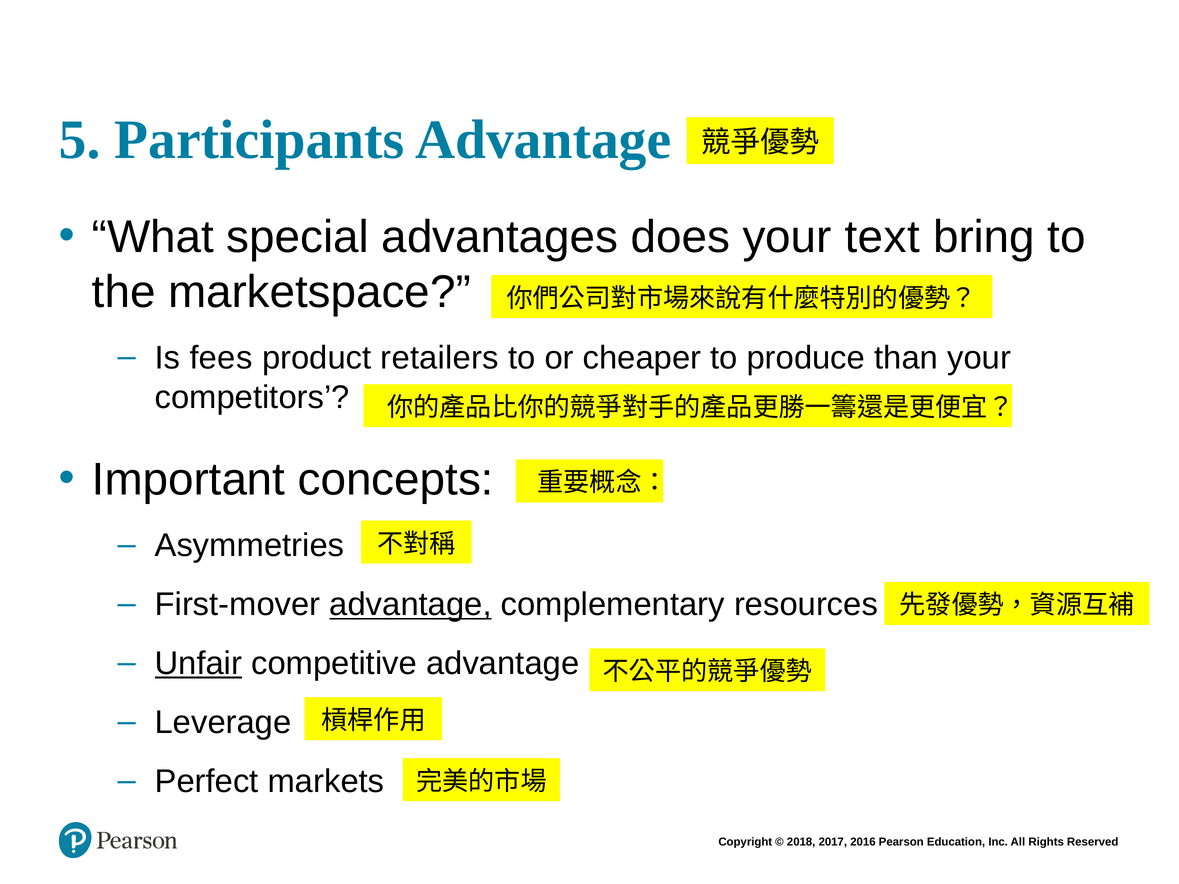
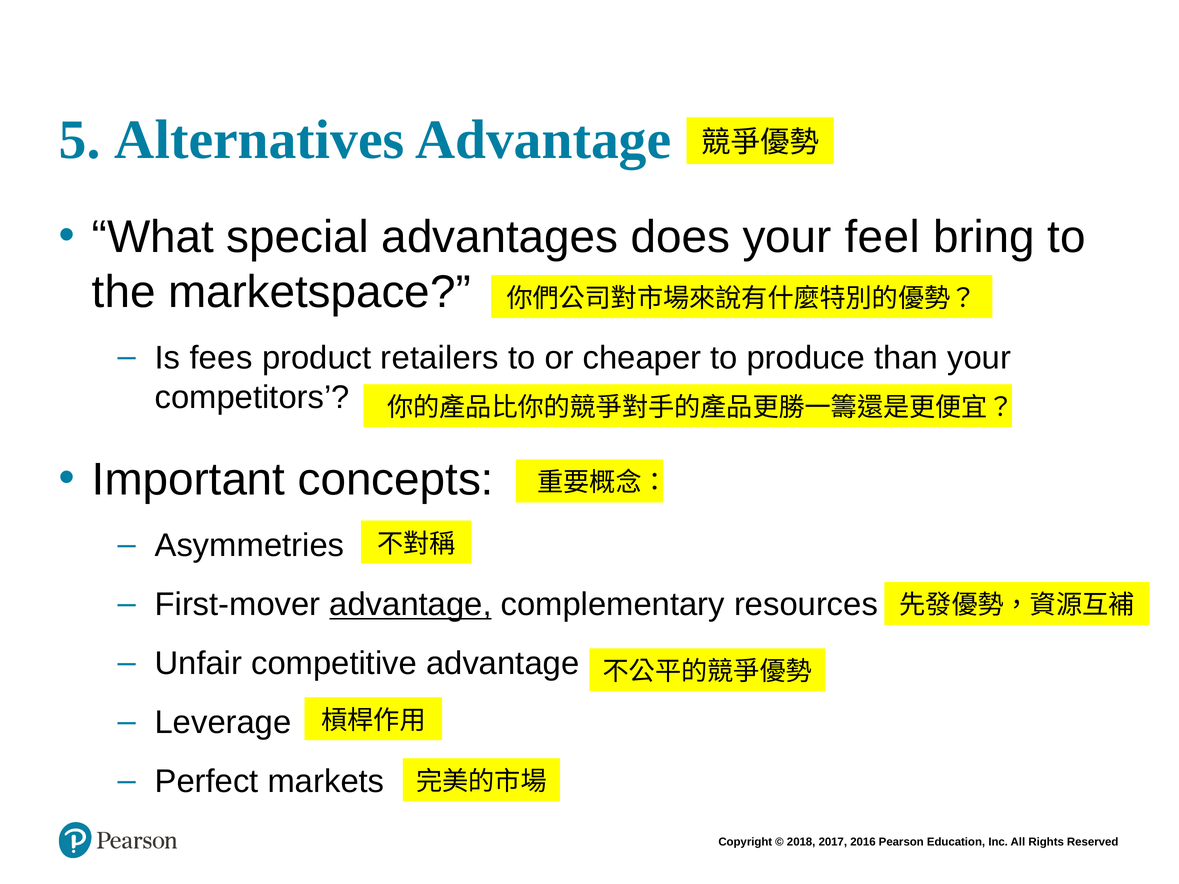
Participants: Participants -> Alternatives (259, 140)
text: text -> feel (882, 237)
Unfair underline: present -> none (198, 664)
